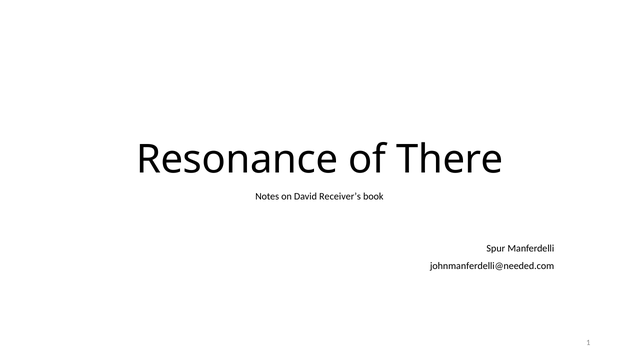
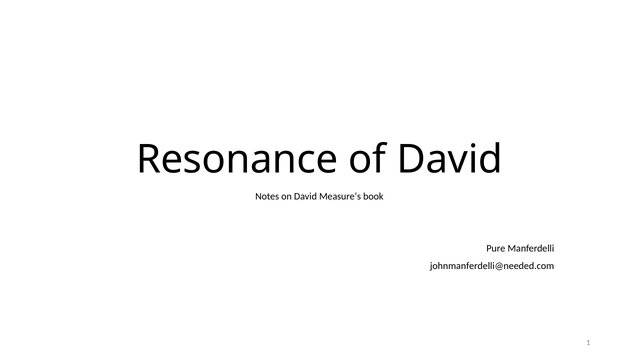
of There: There -> David (450, 160)
Receiver’s: Receiver’s -> Measure’s (340, 197)
Spur: Spur -> Pure (496, 249)
